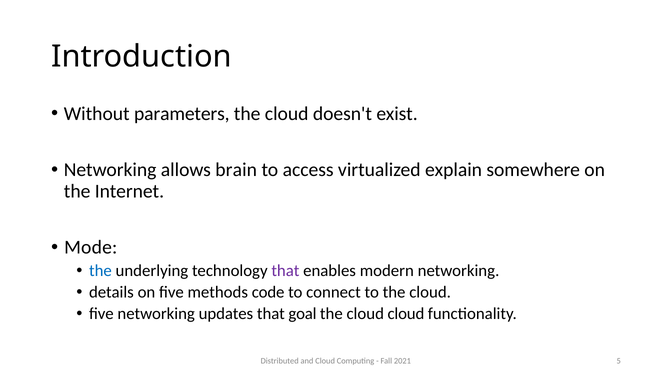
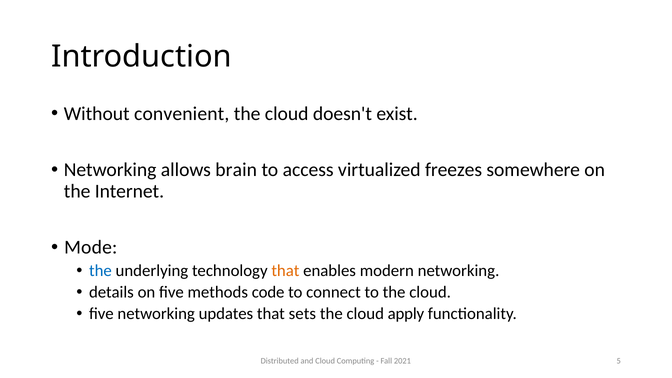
parameters: parameters -> convenient (182, 114)
explain: explain -> freezes (454, 170)
that colour: purple -> orange (285, 271)
goal: goal -> sets (302, 314)
cloud cloud: cloud -> apply (406, 314)
